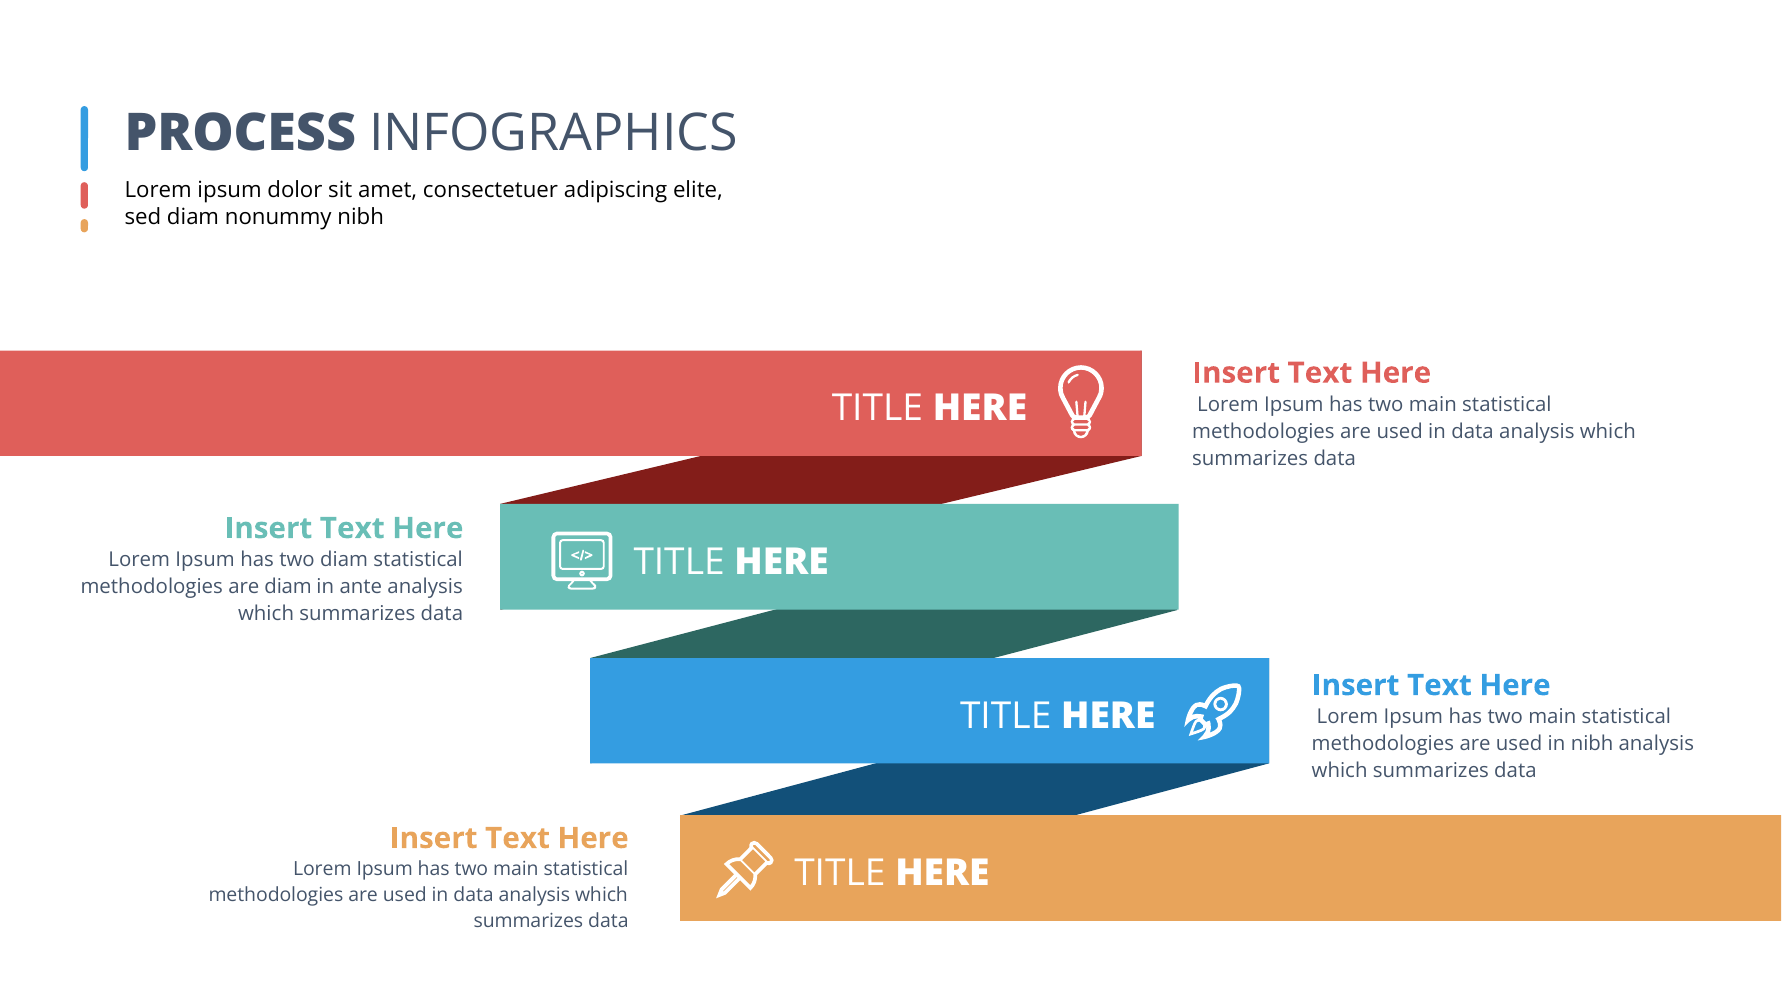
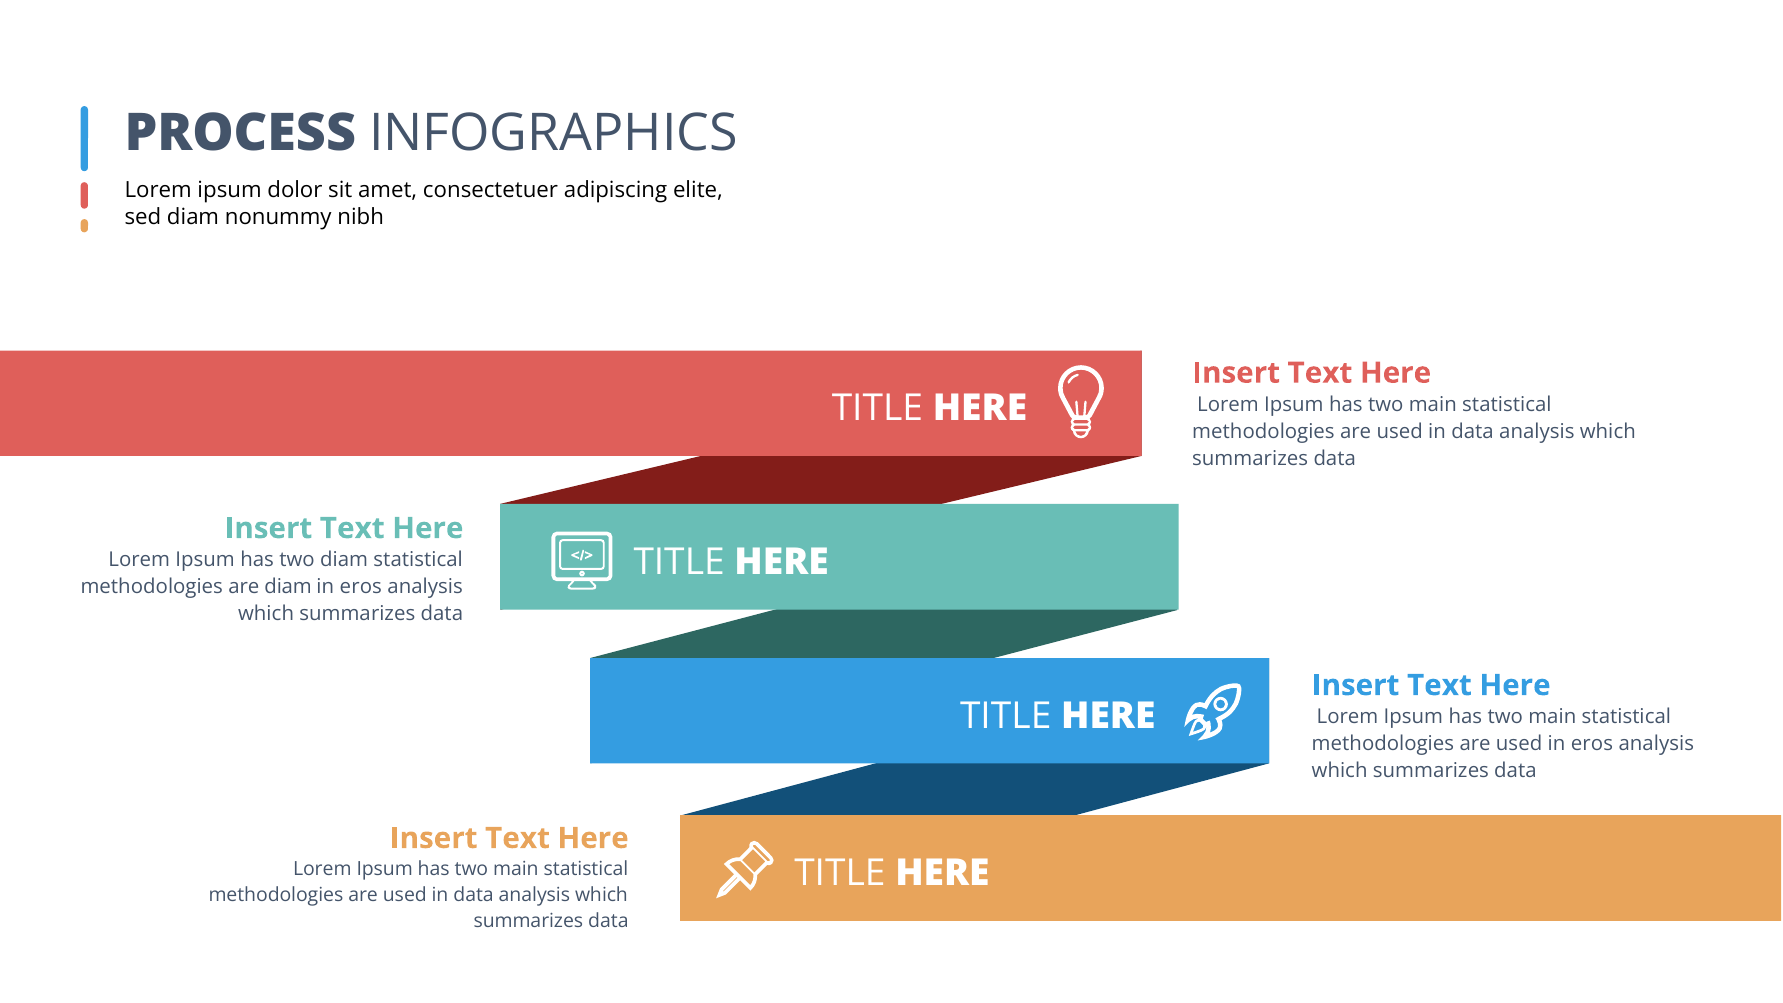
ante: ante -> eros (361, 587)
used in nibh: nibh -> eros (1592, 744)
